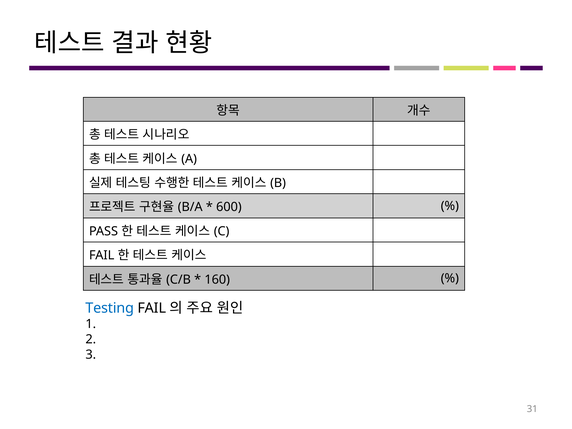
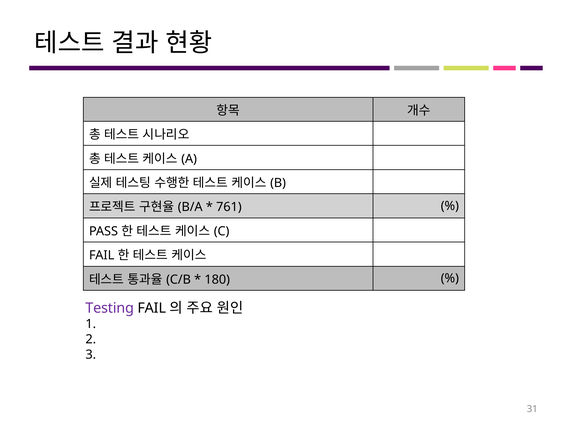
600: 600 -> 761 (229, 207)
160: 160 -> 180 (217, 280)
Testing colour: blue -> purple (110, 308)
